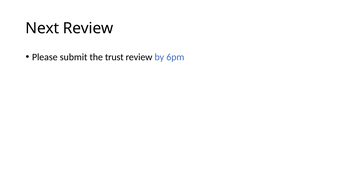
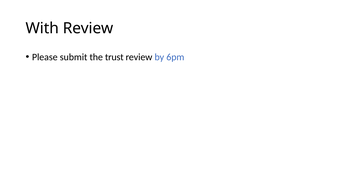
Next: Next -> With (42, 28)
